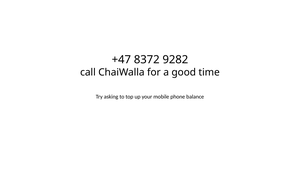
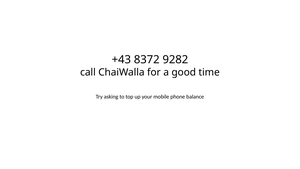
+47: +47 -> +43 (121, 60)
